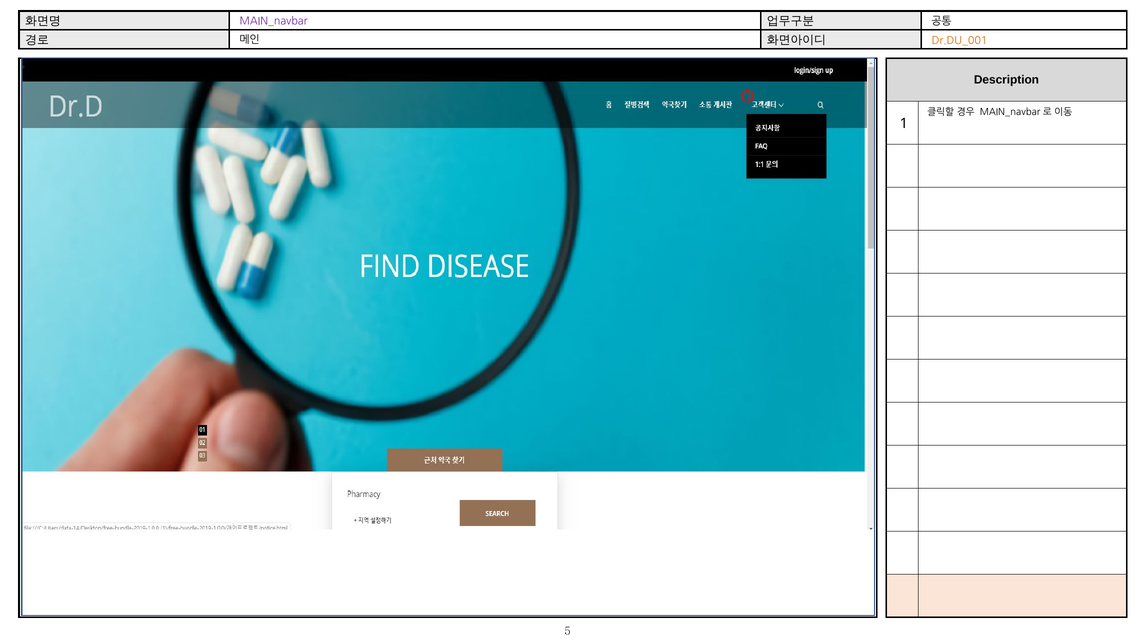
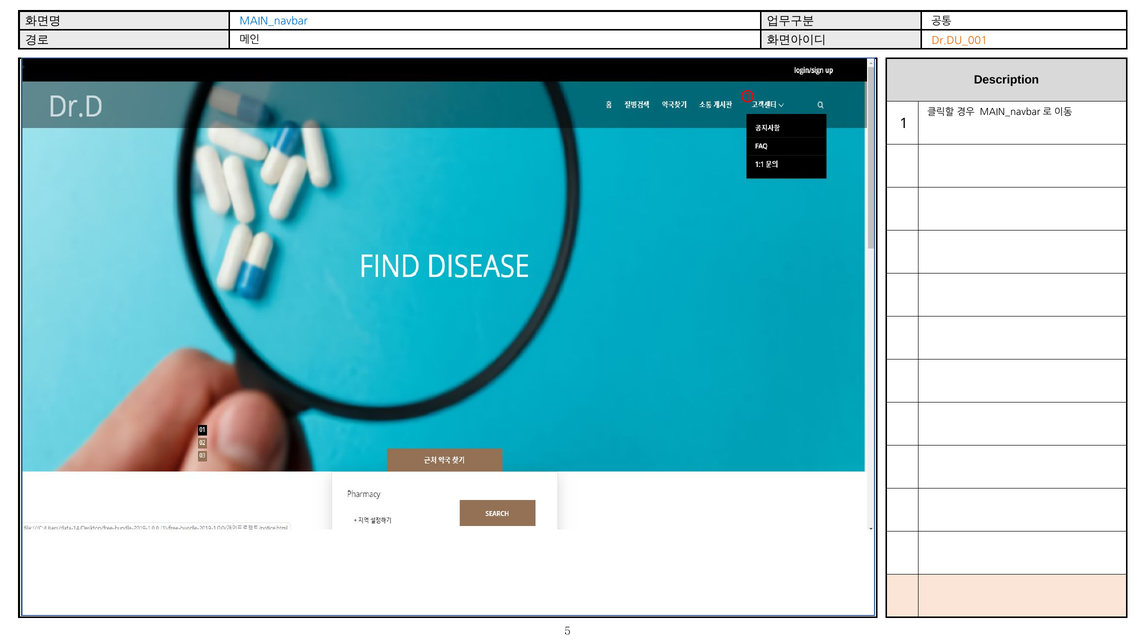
MAIN_navbar colour: purple -> blue (274, 21)
